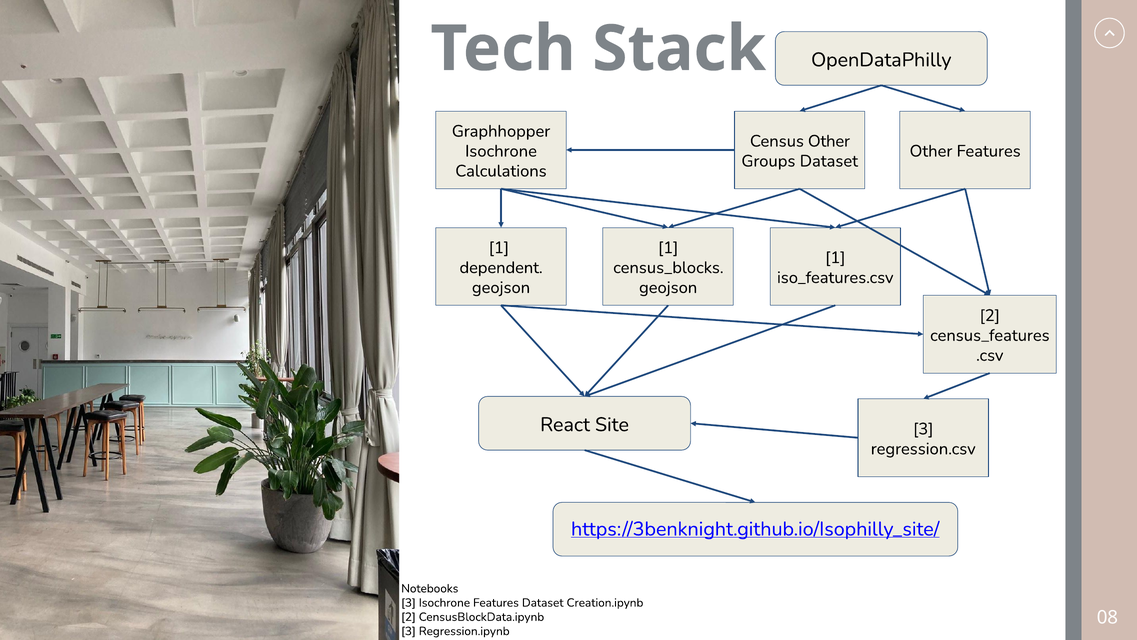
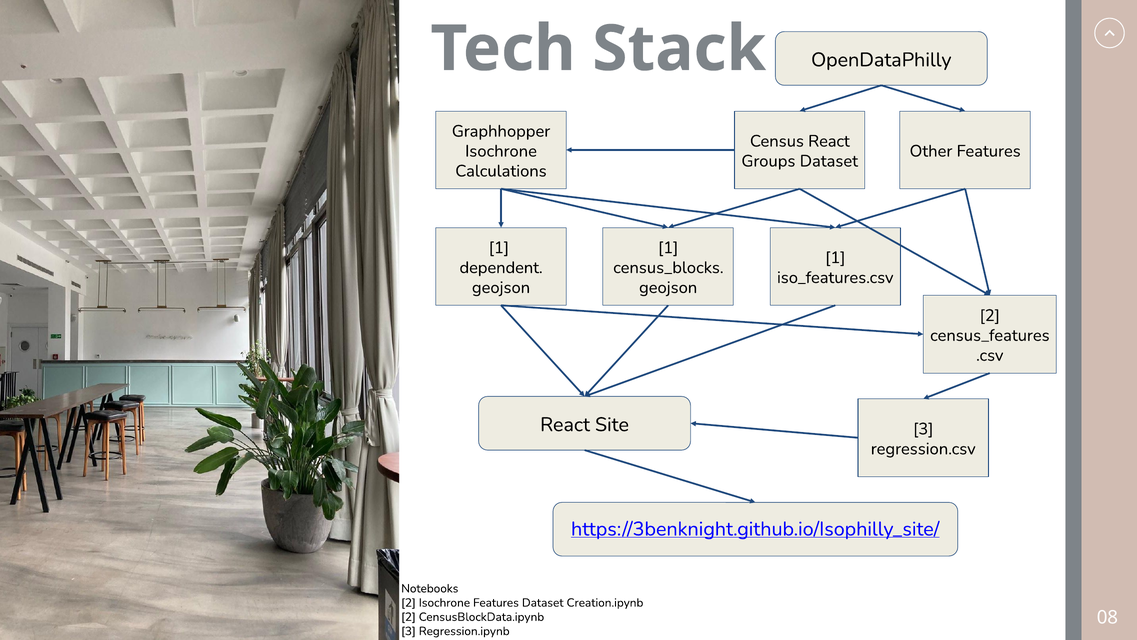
Census Other: Other -> React (829, 141)
3: 3 -> 2 (408, 602)
